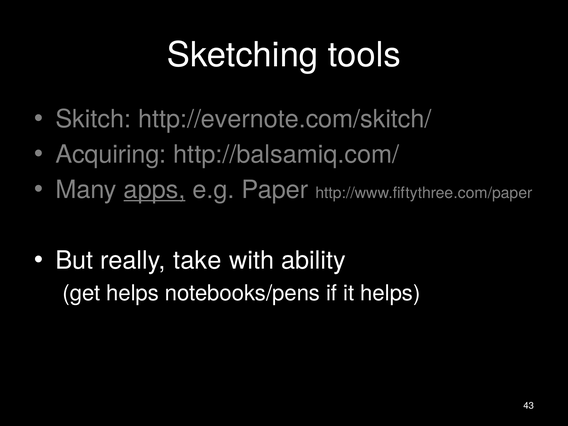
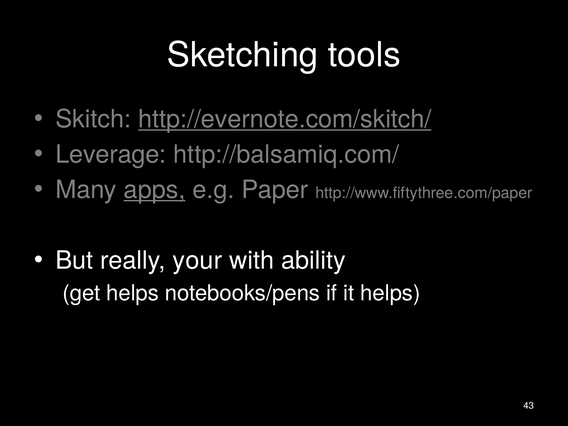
http://evernote.com/skitch/ underline: none -> present (285, 119)
Acquiring: Acquiring -> Leverage (111, 155)
take: take -> your (197, 261)
